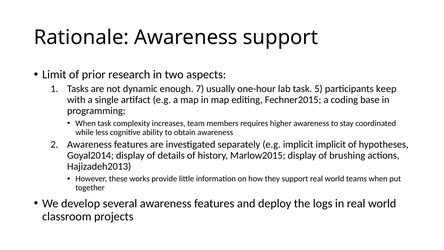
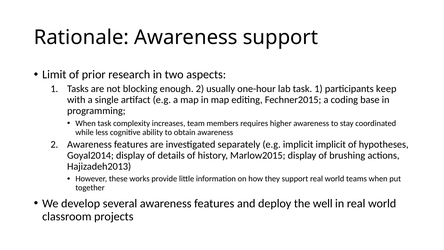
dynamic: dynamic -> blocking (140, 89)
enough 7: 7 -> 2 (200, 89)
task 5: 5 -> 1 (318, 89)
logs: logs -> well (323, 203)
